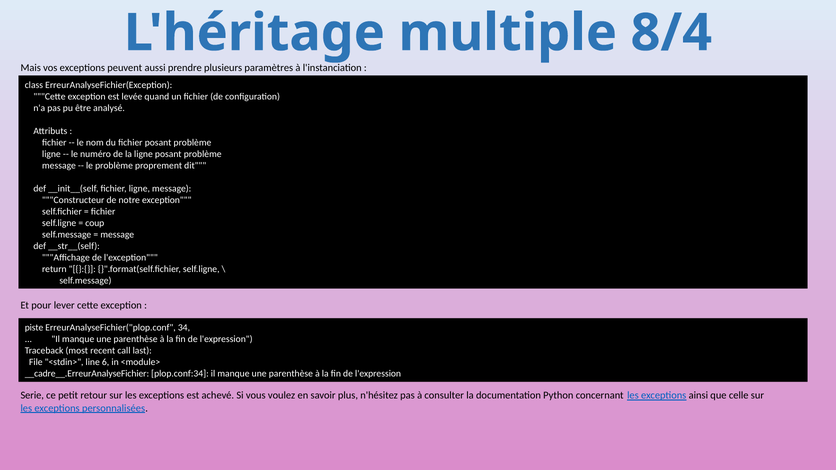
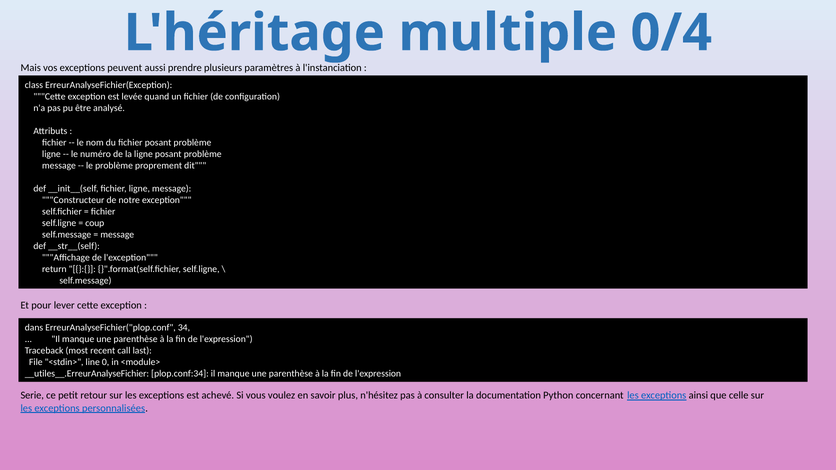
8/4: 8/4 -> 0/4 (671, 33)
piste: piste -> dans (34, 328)
6: 6 -> 0 (106, 362)
__cadre__.ErreurAnalyseFichier: __cadre__.ErreurAnalyseFichier -> __utiles__.ErreurAnalyseFichier (87, 374)
